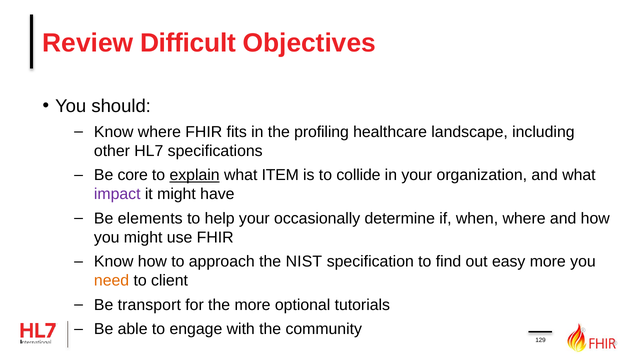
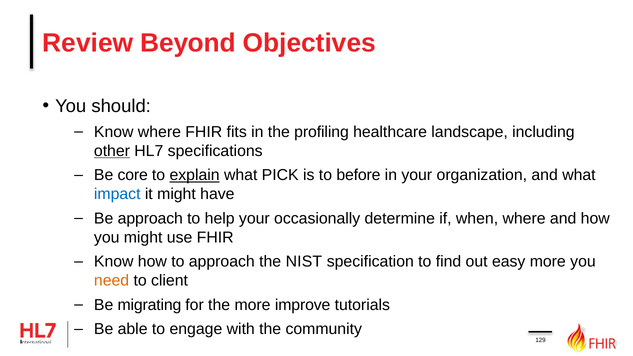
Difficult: Difficult -> Beyond (188, 43)
other underline: none -> present (112, 151)
ITEM: ITEM -> PICK (280, 175)
collide: collide -> before (358, 175)
impact colour: purple -> blue (117, 194)
Be elements: elements -> approach (150, 219)
transport: transport -> migrating (149, 305)
optional: optional -> improve (303, 305)
